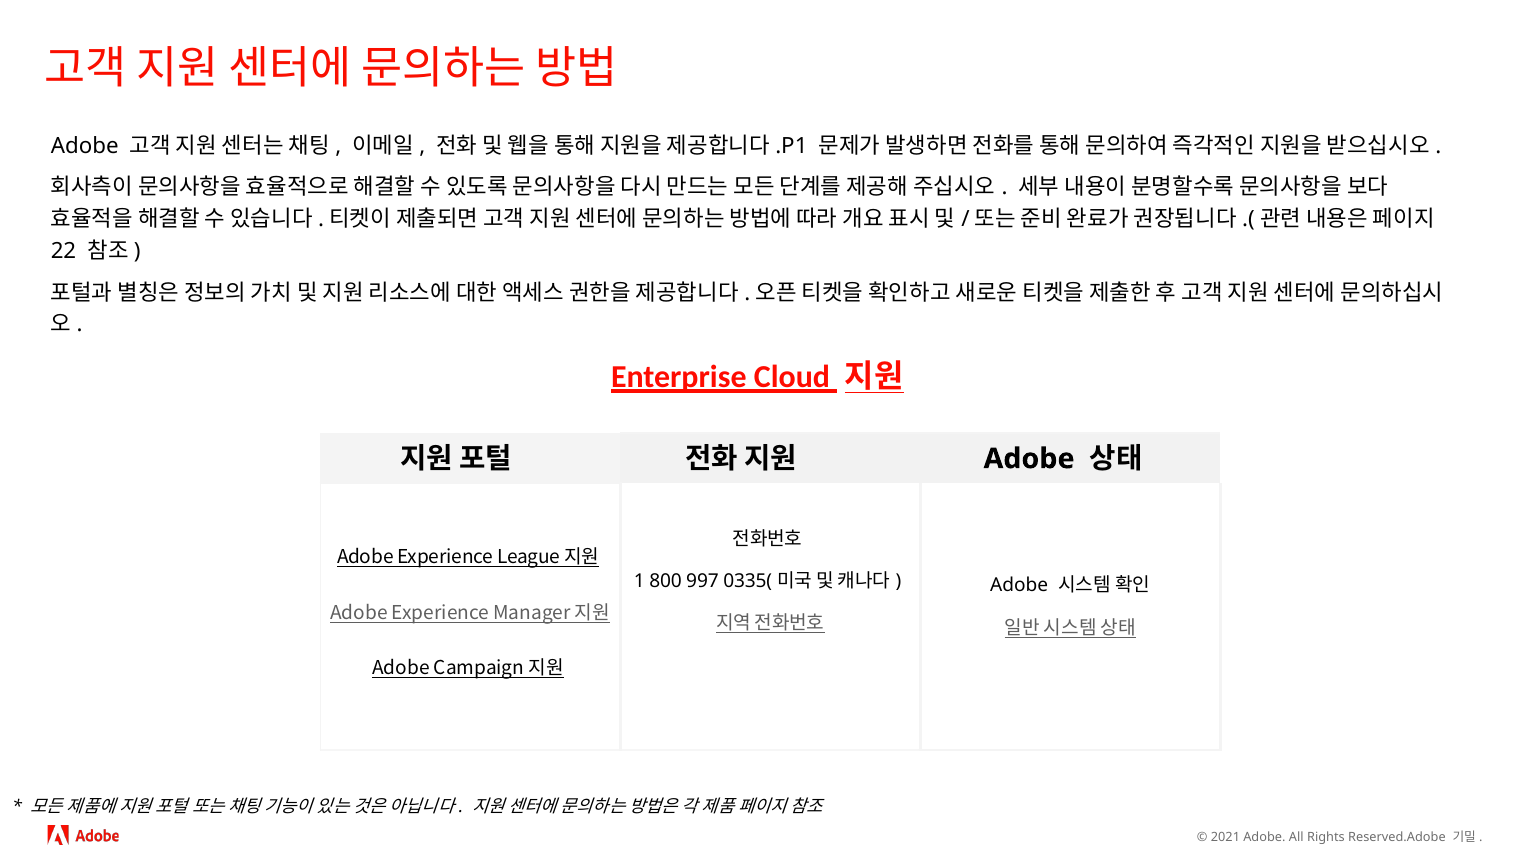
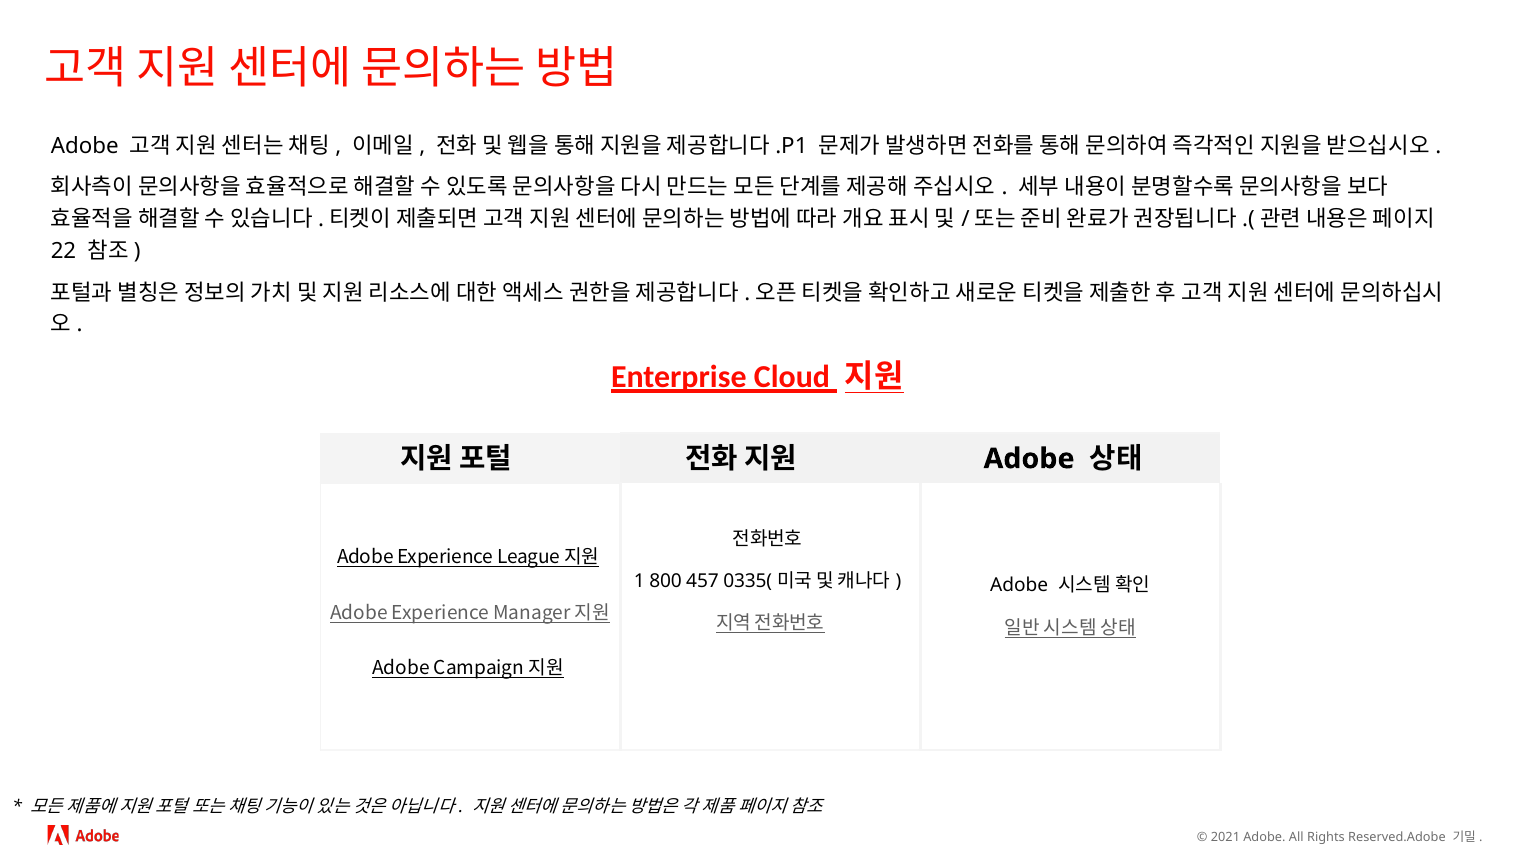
997: 997 -> 457 (703, 581)
